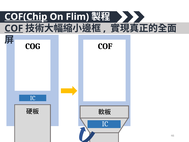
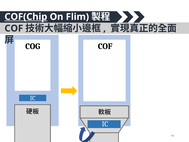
COF underline: present -> none (14, 28)
